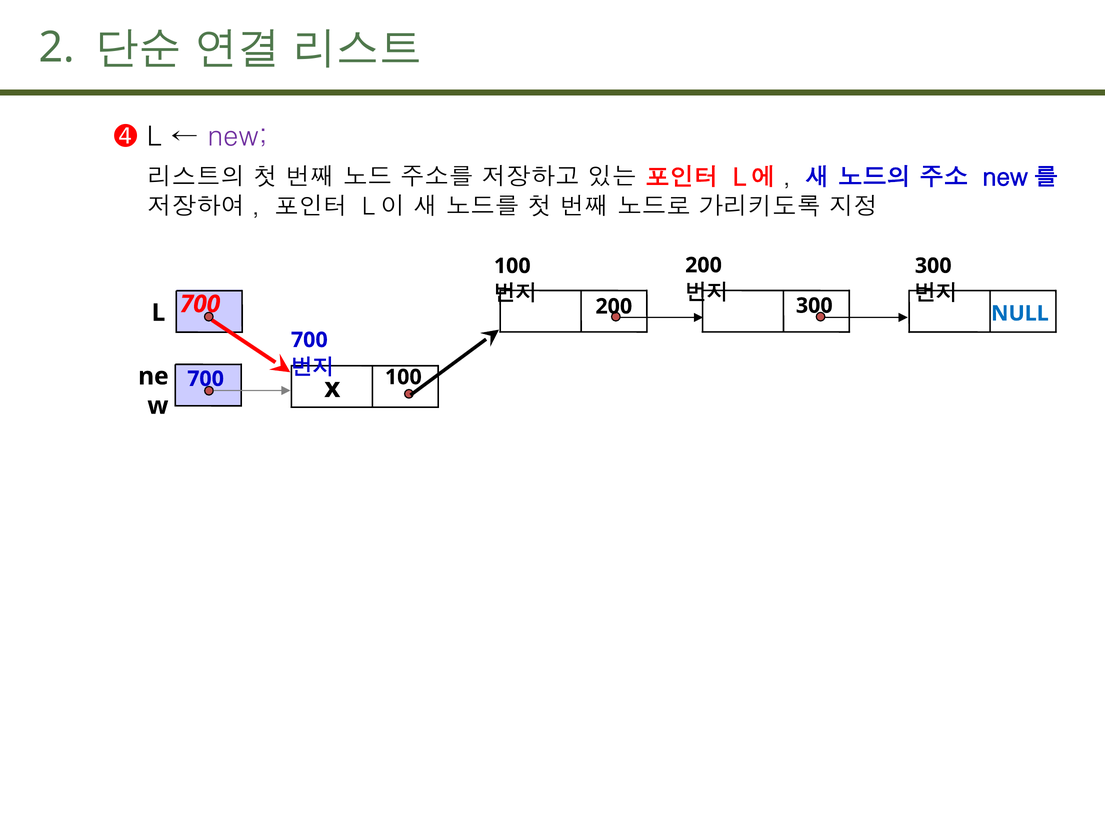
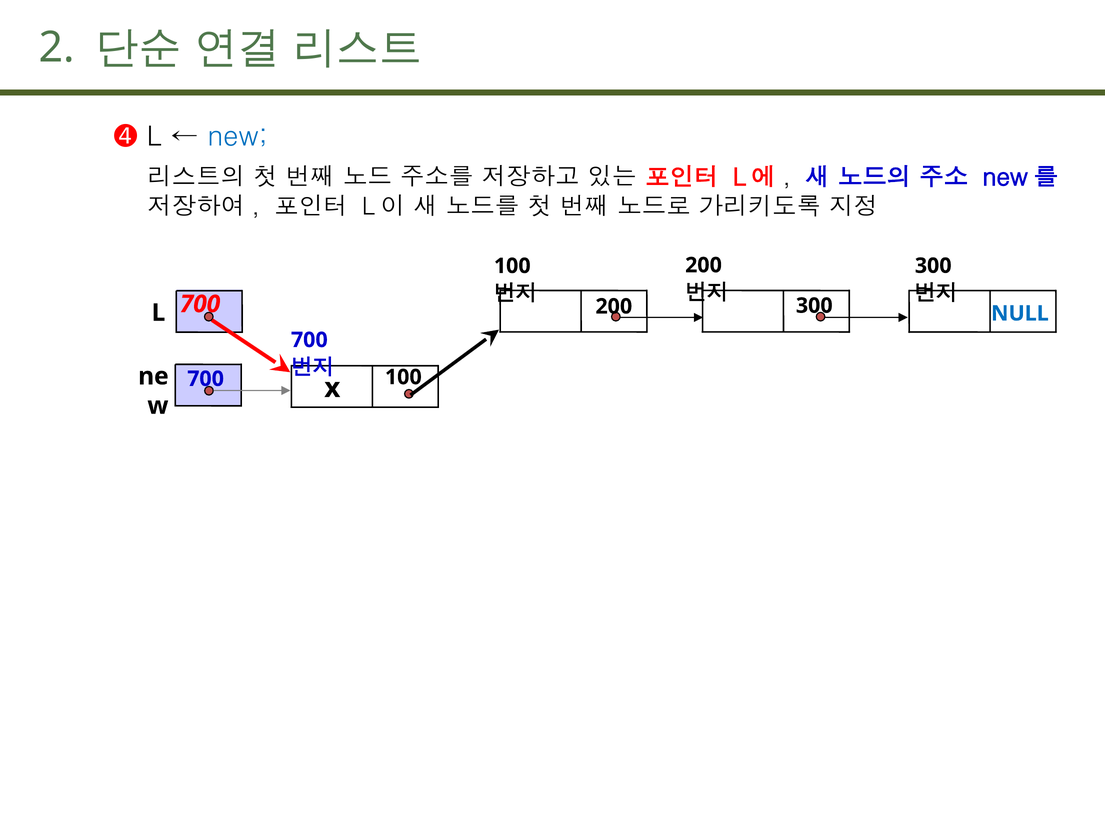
new colour: purple -> blue (238, 137)
